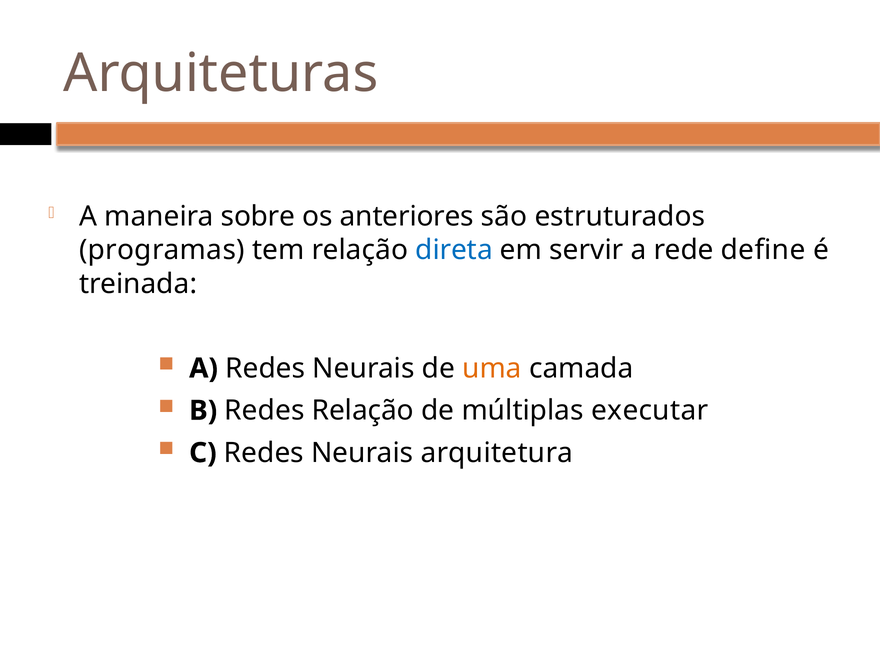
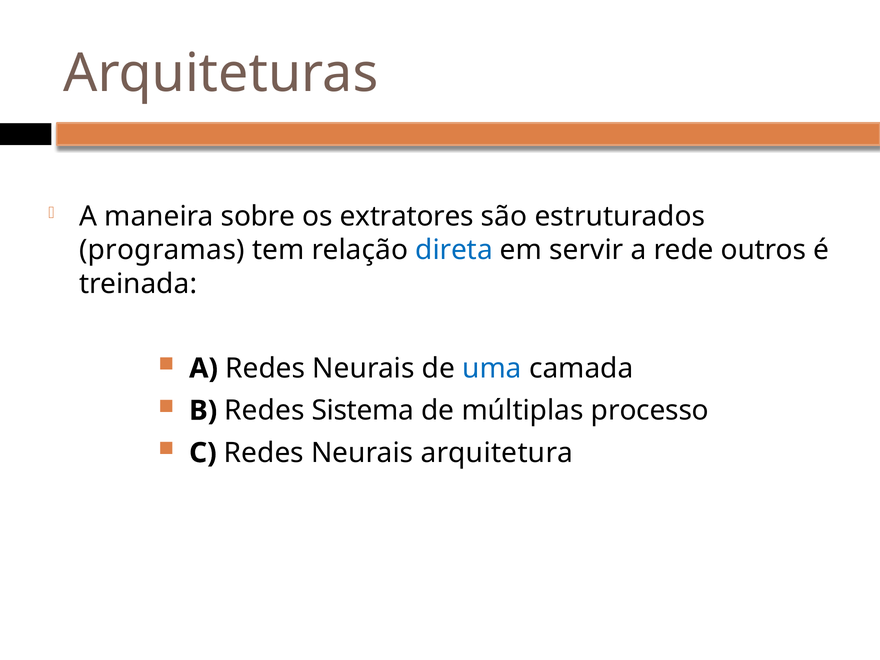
anteriores: anteriores -> extratores (407, 216)
define: define -> outros (763, 250)
uma colour: orange -> blue (492, 368)
Redes Relação: Relação -> Sistema (363, 411)
executar: executar -> processo (650, 411)
